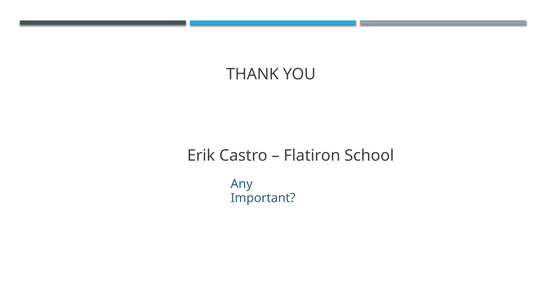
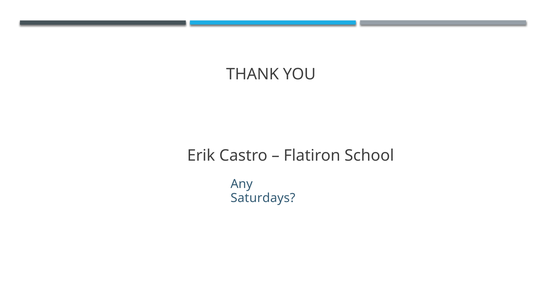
Important: Important -> Saturdays (263, 198)
